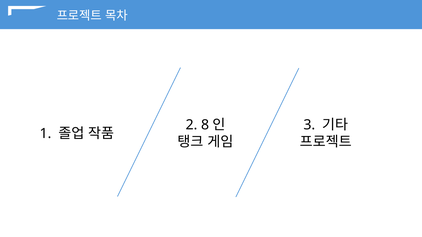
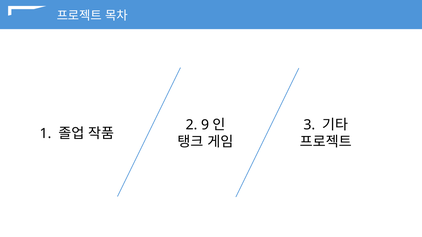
8: 8 -> 9 (205, 125)
